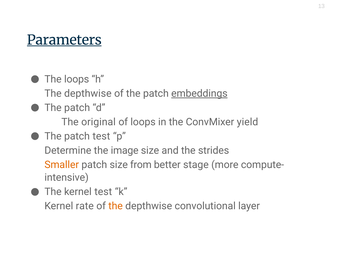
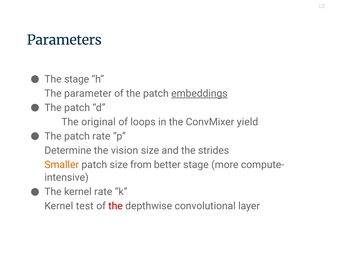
Parameters underline: present -> none (64, 40)
The loops: loops -> stage (77, 79)
depthwise: depthwise -> parameter (88, 94)
patch test: test -> rate (101, 136)
image: image -> vision (125, 151)
kernel test: test -> rate (103, 192)
rate: rate -> test (85, 206)
the colour: orange -> red (116, 206)
